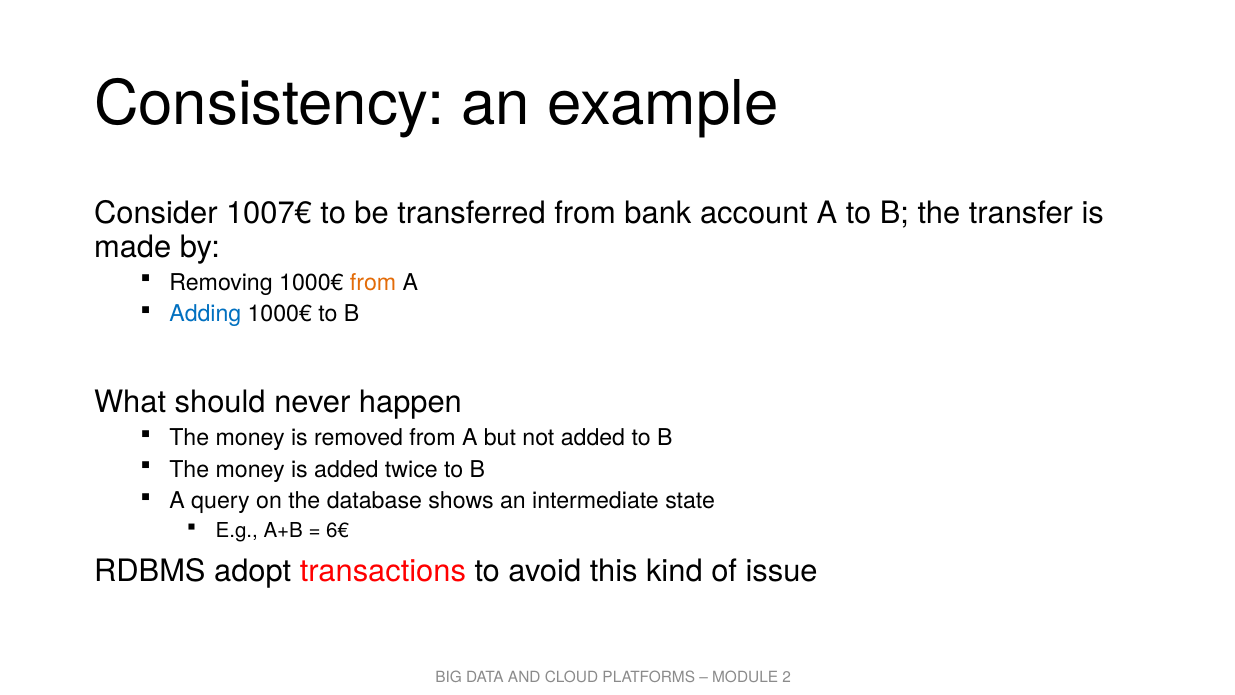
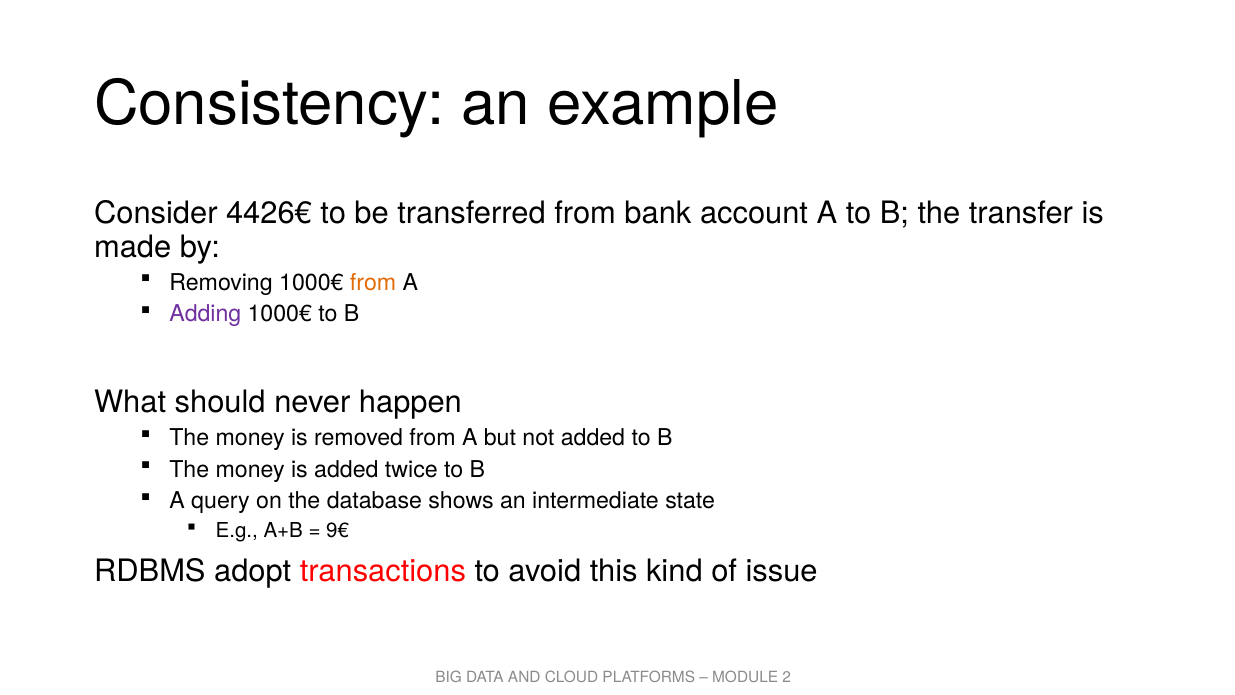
1007€: 1007€ -> 4426€ (269, 214)
Adding colour: blue -> purple (205, 314)
6€: 6€ -> 9€ (338, 531)
